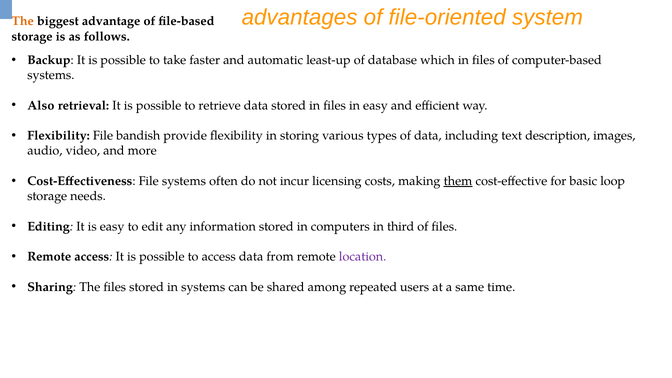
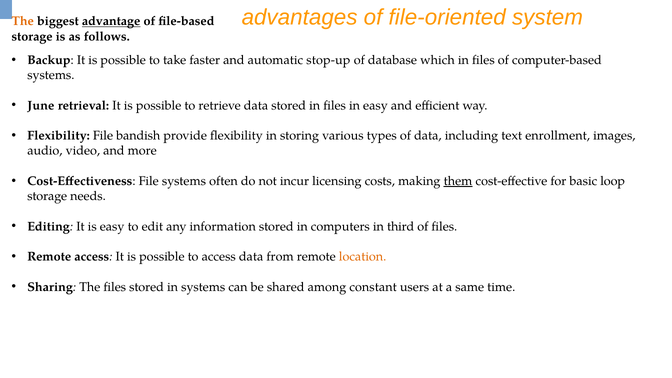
advantage underline: none -> present (111, 21)
least-up: least-up -> stop-up (328, 60)
Also: Also -> June (41, 105)
description: description -> enrollment (558, 136)
location colour: purple -> orange (363, 257)
repeated: repeated -> constant (373, 287)
